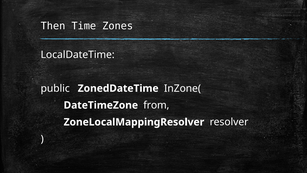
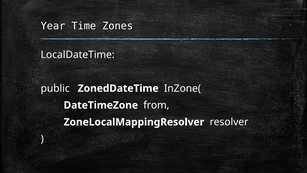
Then: Then -> Year (53, 26)
